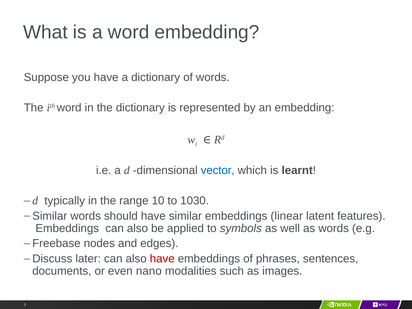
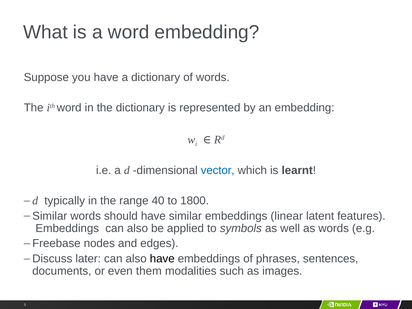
10: 10 -> 40 (158, 201)
1030: 1030 -> 1800 (195, 201)
have colour: red -> black (162, 259)
nano: nano -> them (149, 271)
